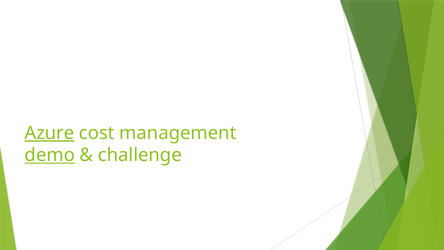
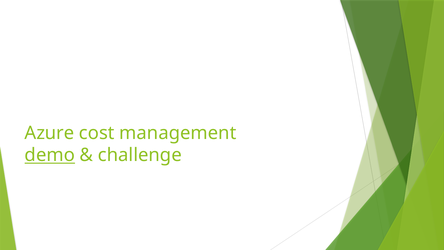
Azure underline: present -> none (49, 133)
